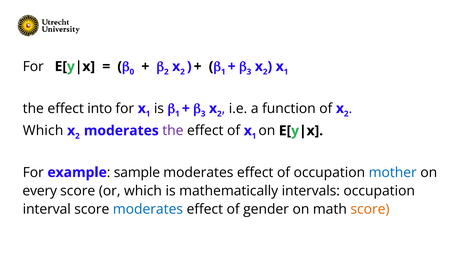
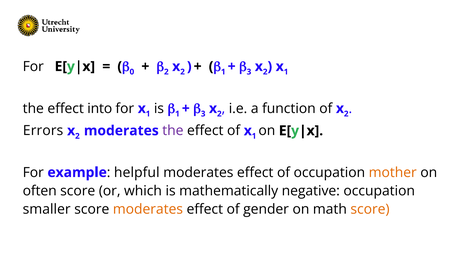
Which: Which -> Errors (43, 131)
sample: sample -> helpful (137, 172)
mother colour: blue -> orange (393, 172)
every: every -> often (40, 191)
intervals: intervals -> negative (311, 191)
interval: interval -> smaller (47, 209)
moderates colour: blue -> orange (148, 209)
